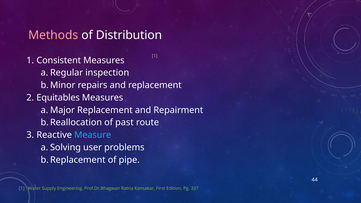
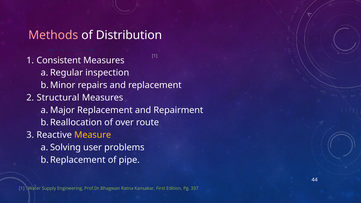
Equitables: Equitables -> Structural (58, 98)
past: past -> over (125, 123)
Measure colour: light blue -> yellow (93, 135)
